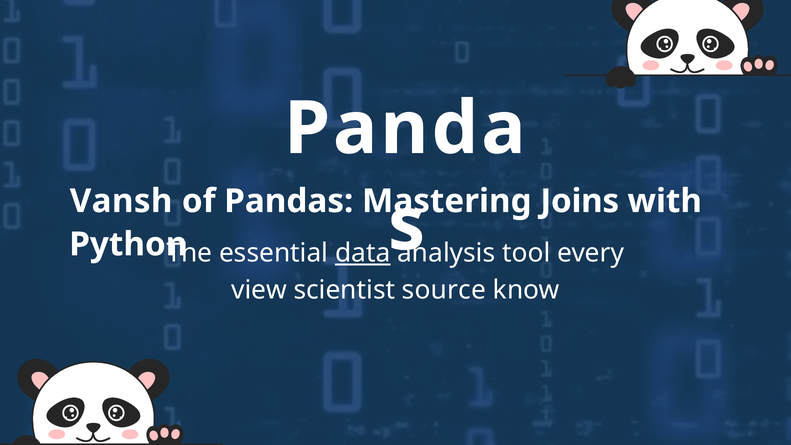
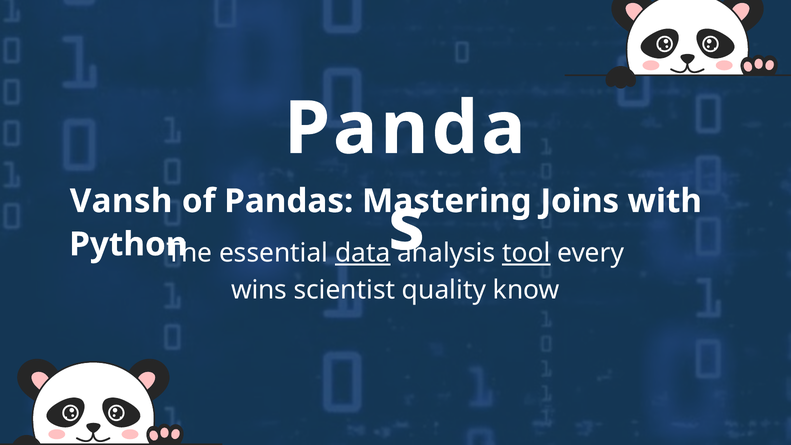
tool underline: none -> present (526, 253)
view: view -> wins (259, 290)
source: source -> quality (444, 290)
